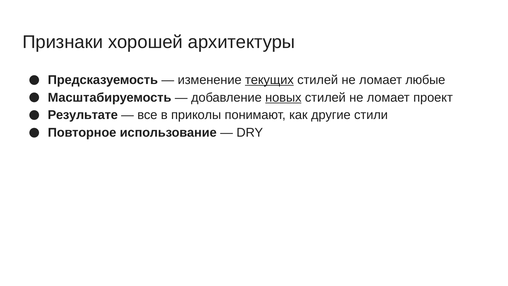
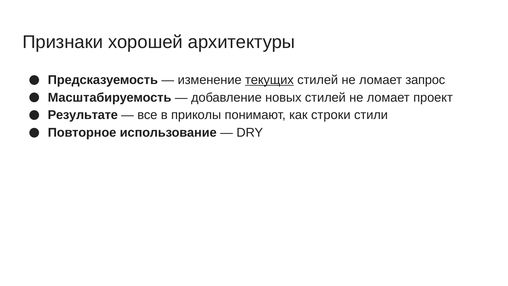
любые: любые -> запрос (425, 80)
новых underline: present -> none (283, 97)
другие: другие -> строки (331, 115)
